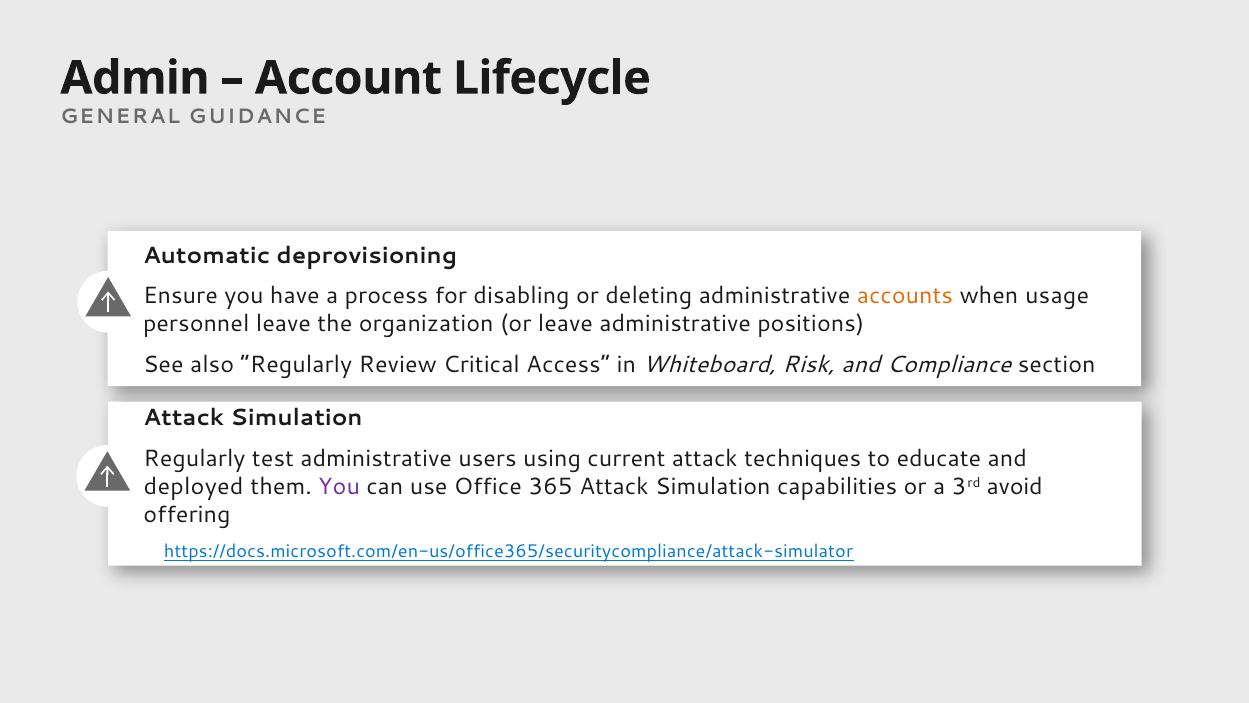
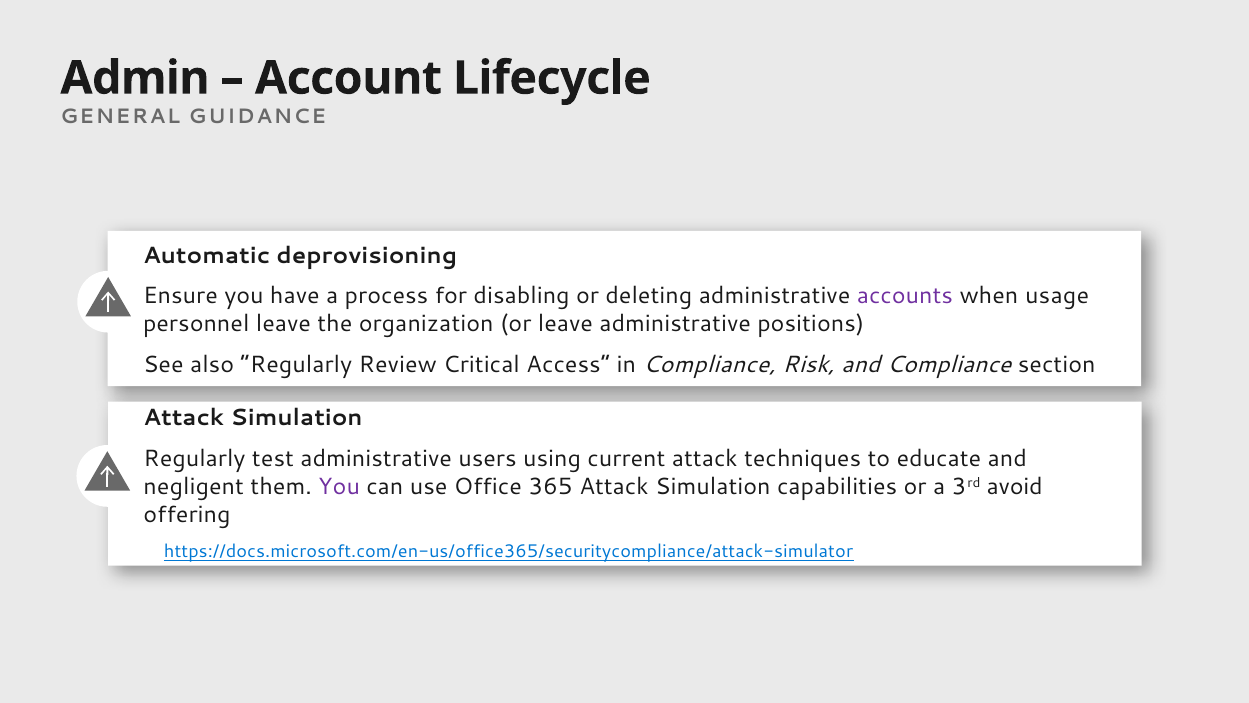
accounts colour: orange -> purple (905, 296)
in Whiteboard: Whiteboard -> Compliance (709, 365)
deployed: deployed -> negligent (194, 486)
